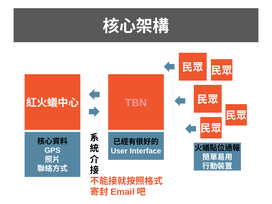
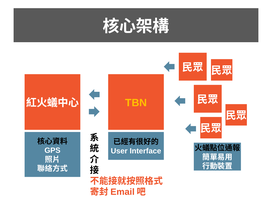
TBN colour: pink -> yellow (136, 103)
